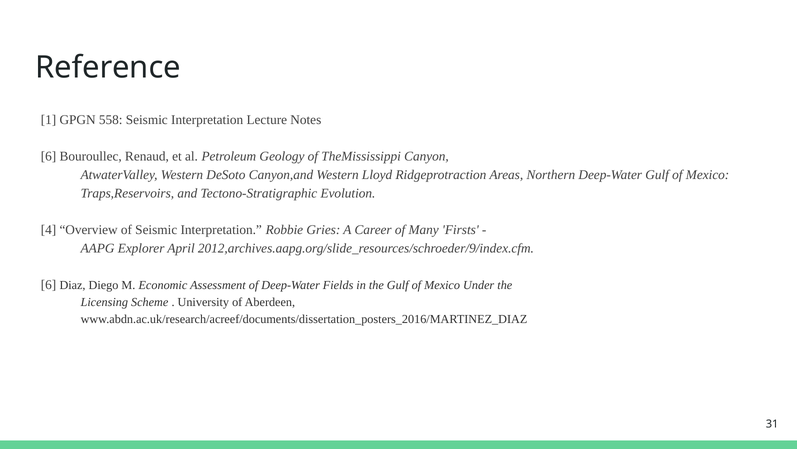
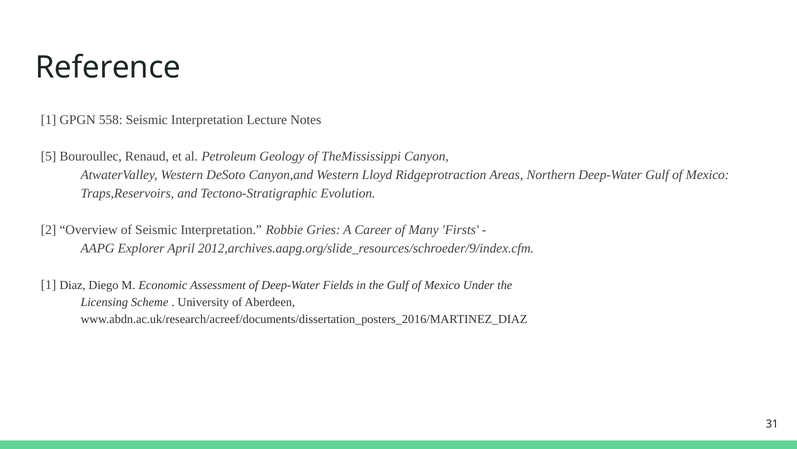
6: 6 -> 5 (49, 156)
4: 4 -> 2 (49, 230)
6: 6 -> 1 (49, 285)
